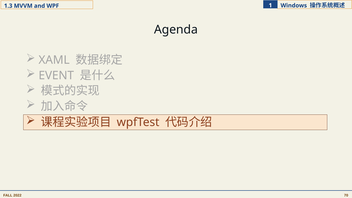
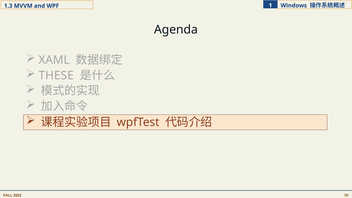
EVENT: EVENT -> THESE (56, 75)
